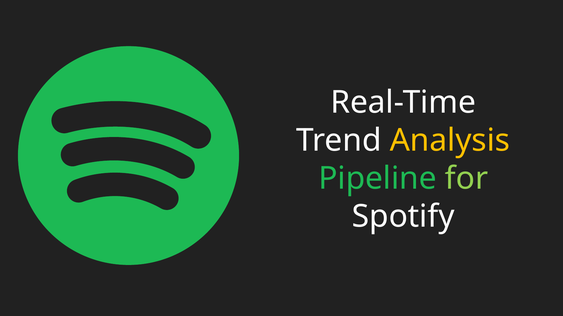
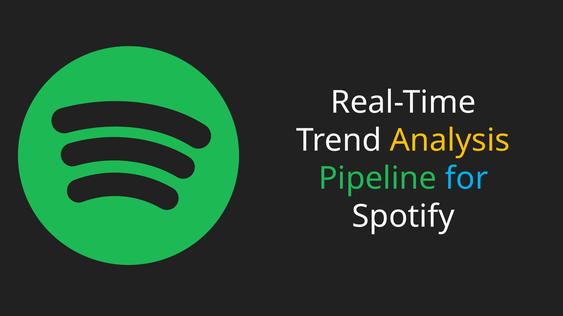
for colour: light green -> light blue (467, 179)
